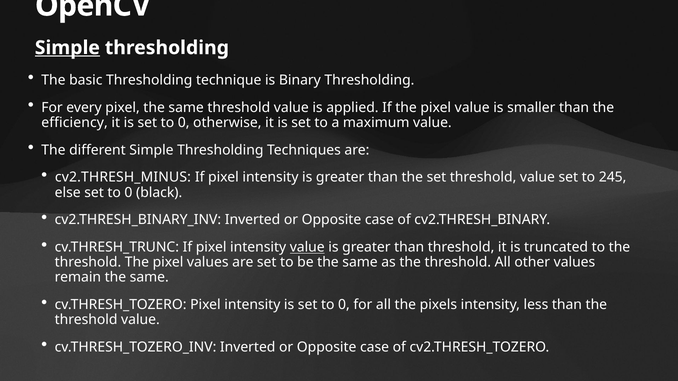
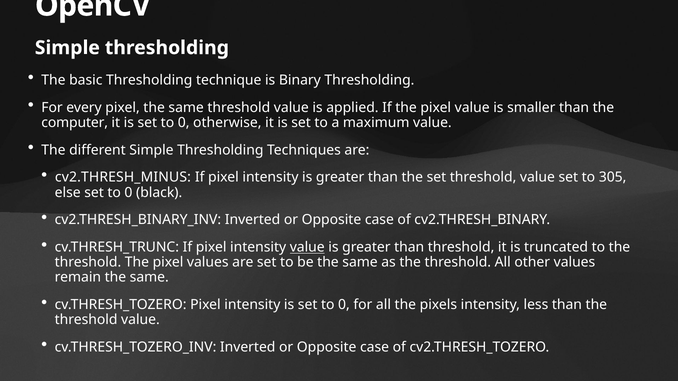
Simple underline: present -> none (67, 48)
efficiency: efficiency -> computer (75, 123)
245: 245 -> 305 (613, 178)
